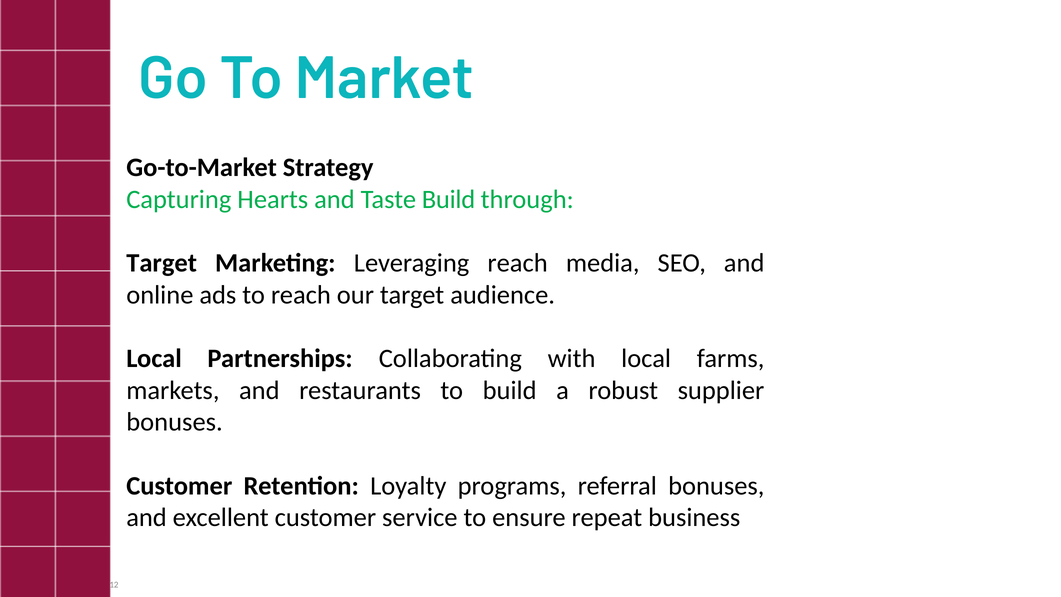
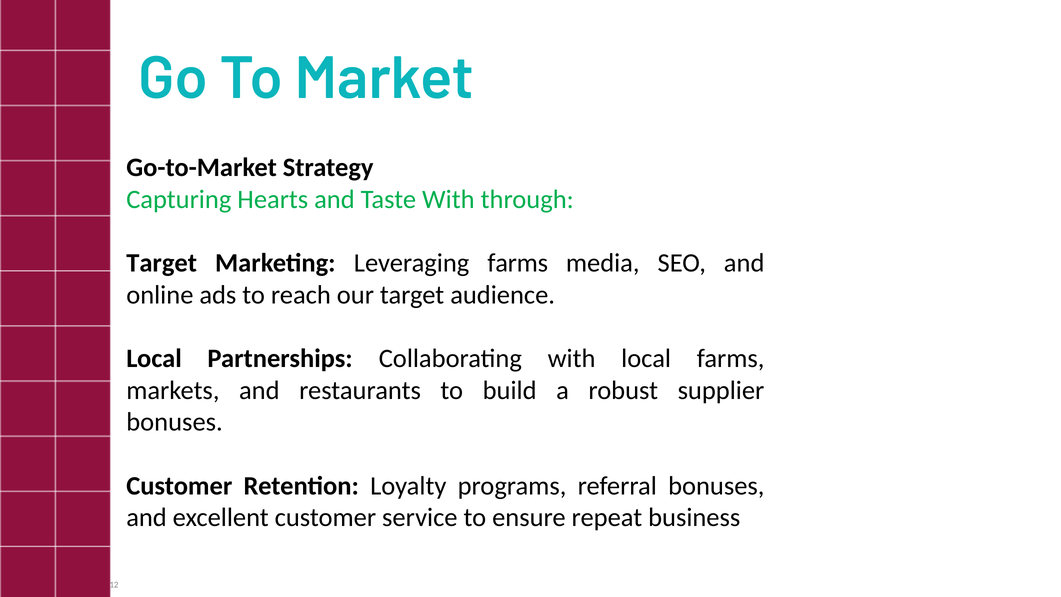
Taste Build: Build -> With (448, 199)
Leveraging reach: reach -> farms (518, 263)
